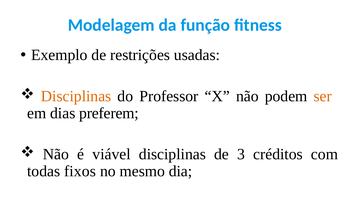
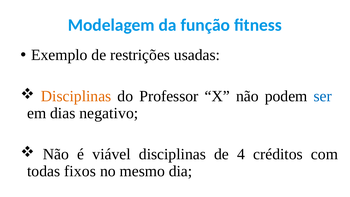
ser colour: orange -> blue (323, 96)
preferem: preferem -> negativo (109, 113)
3: 3 -> 4 (241, 154)
